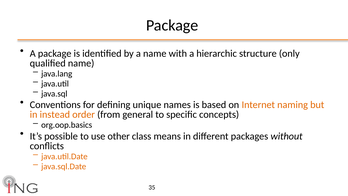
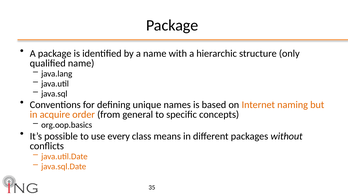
instead: instead -> acquire (55, 114)
other: other -> every (119, 136)
